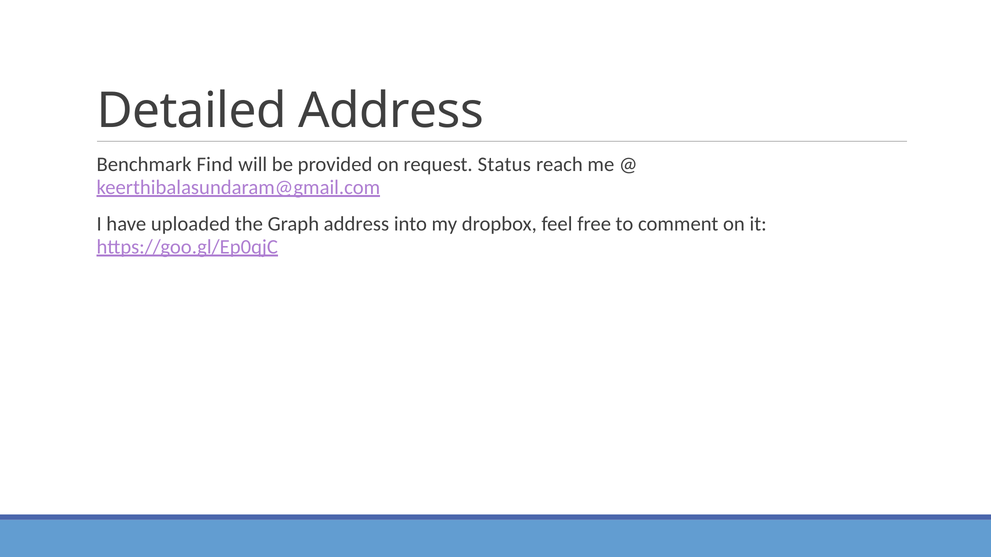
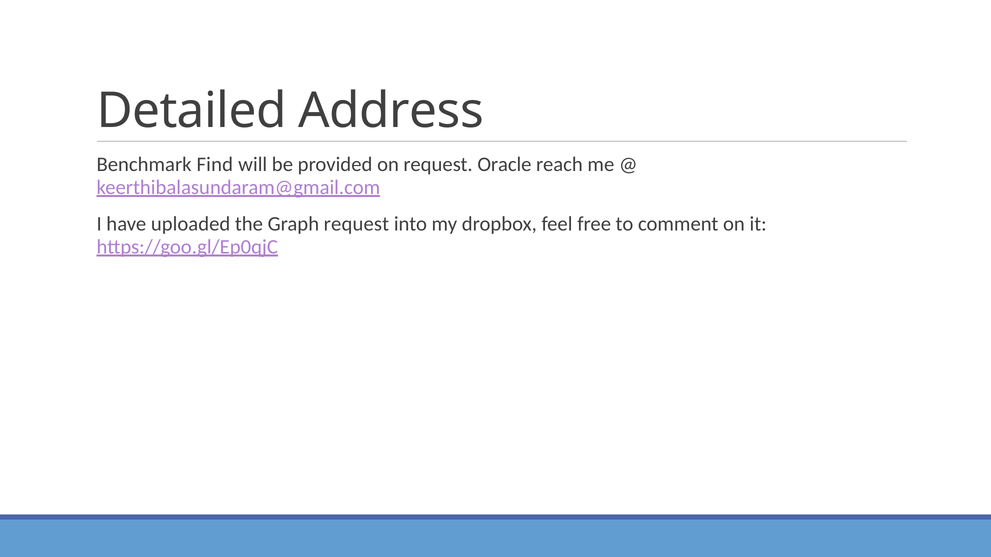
Status: Status -> Oracle (504, 165)
Graph address: address -> request (356, 224)
